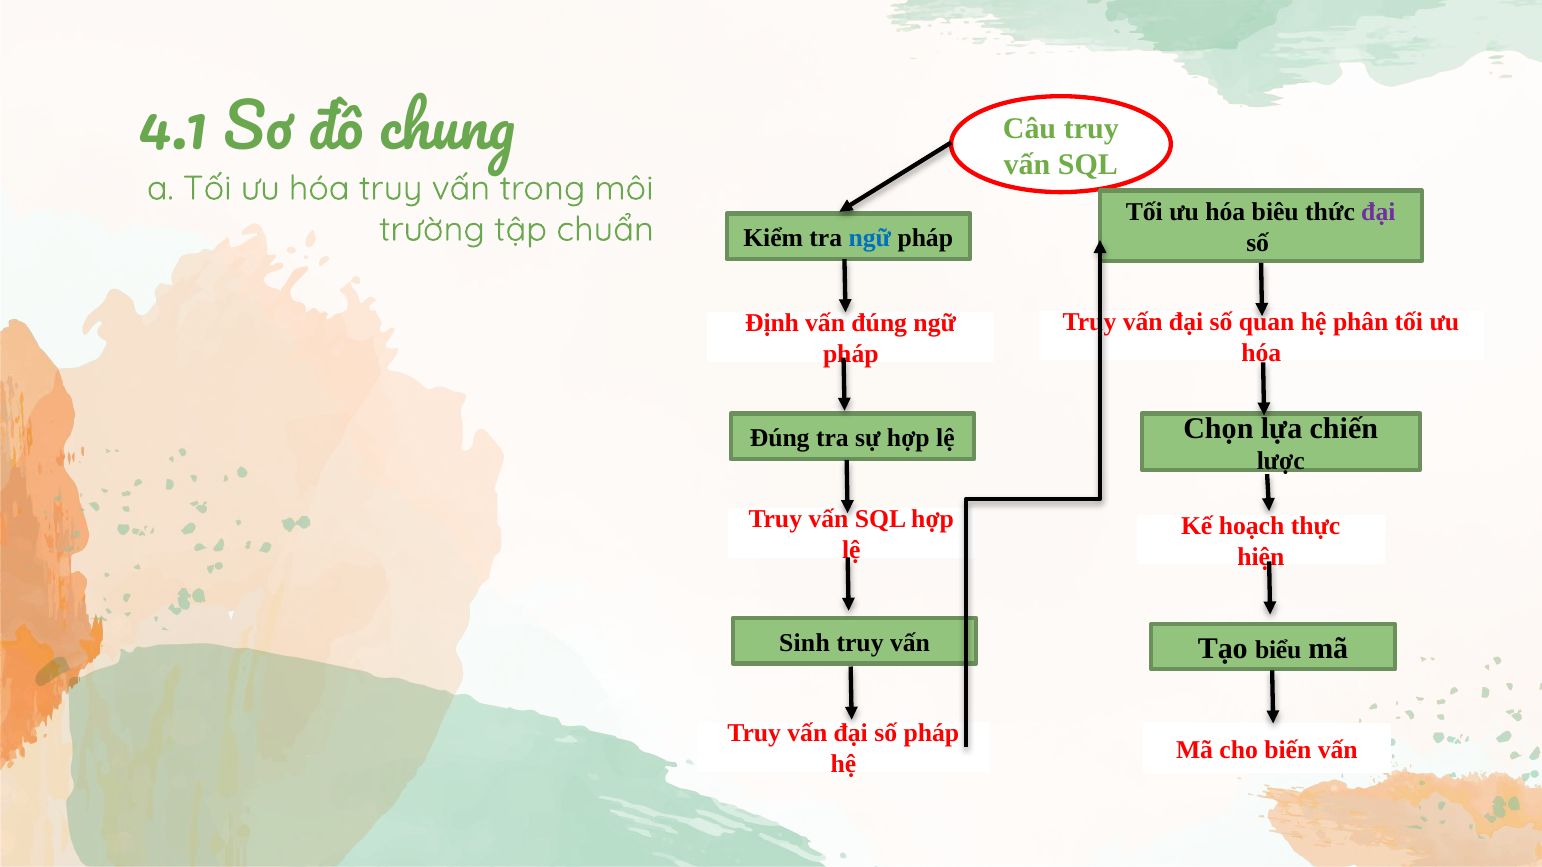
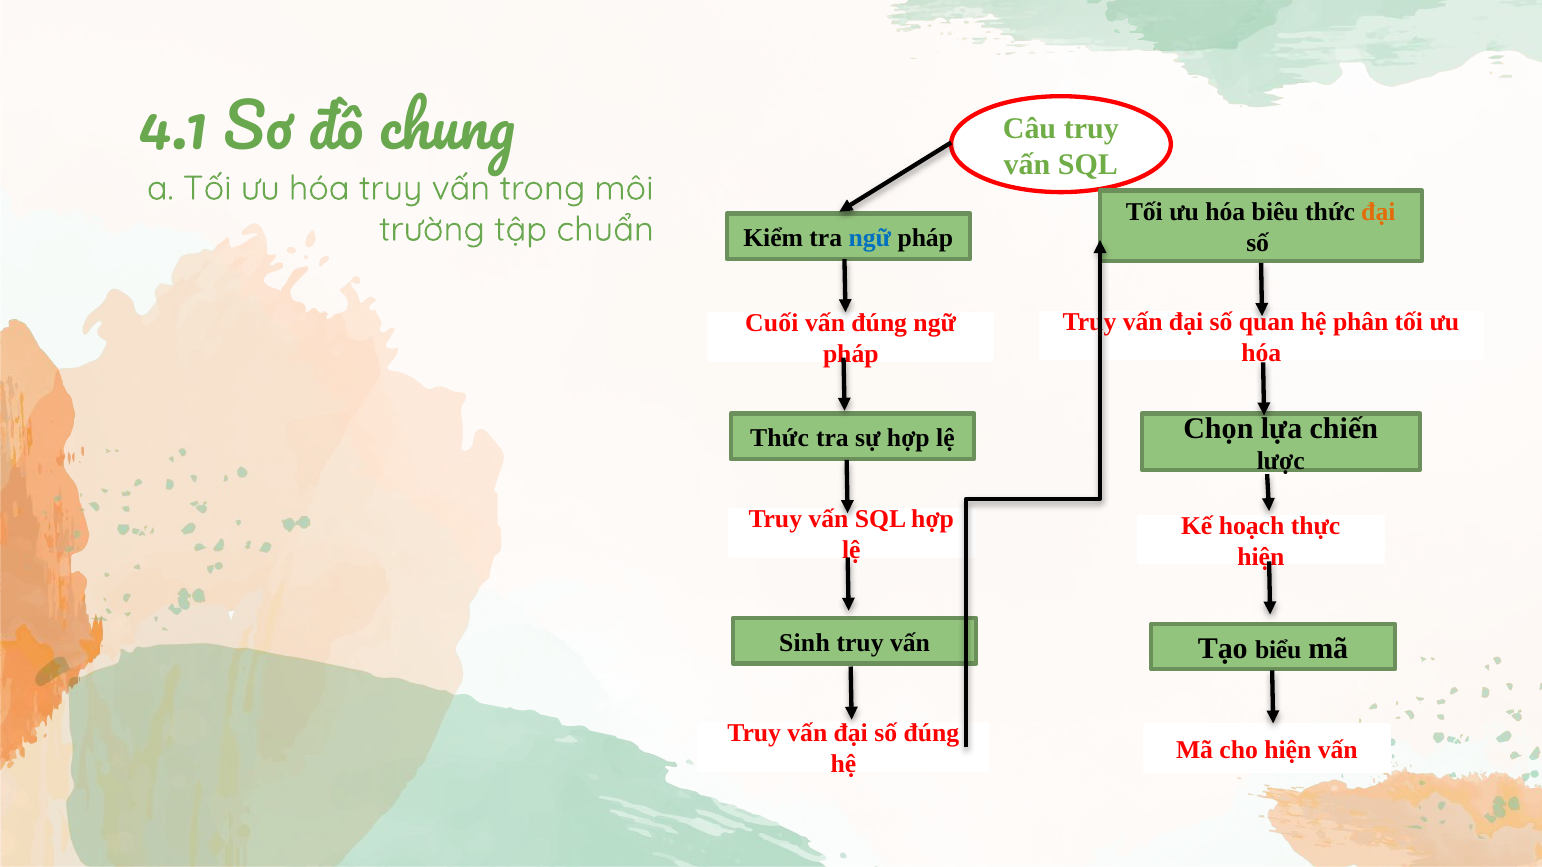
đại colour: purple -> orange (1378, 212)
Định: Định -> Cuối (772, 323)
Đúng: Đúng -> Thức (780, 438)
số pháp: pháp -> đúng (931, 734)
cho biến: biến -> hiện (1288, 750)
